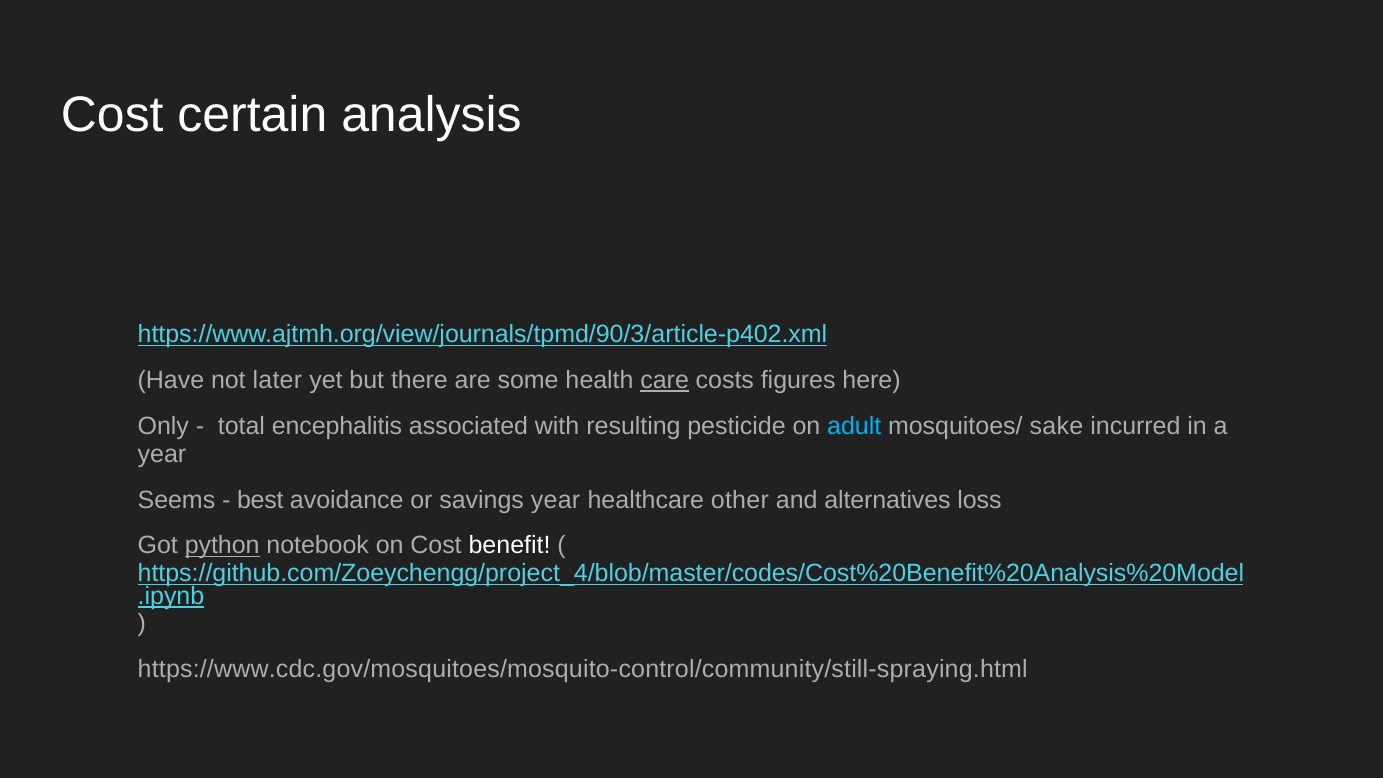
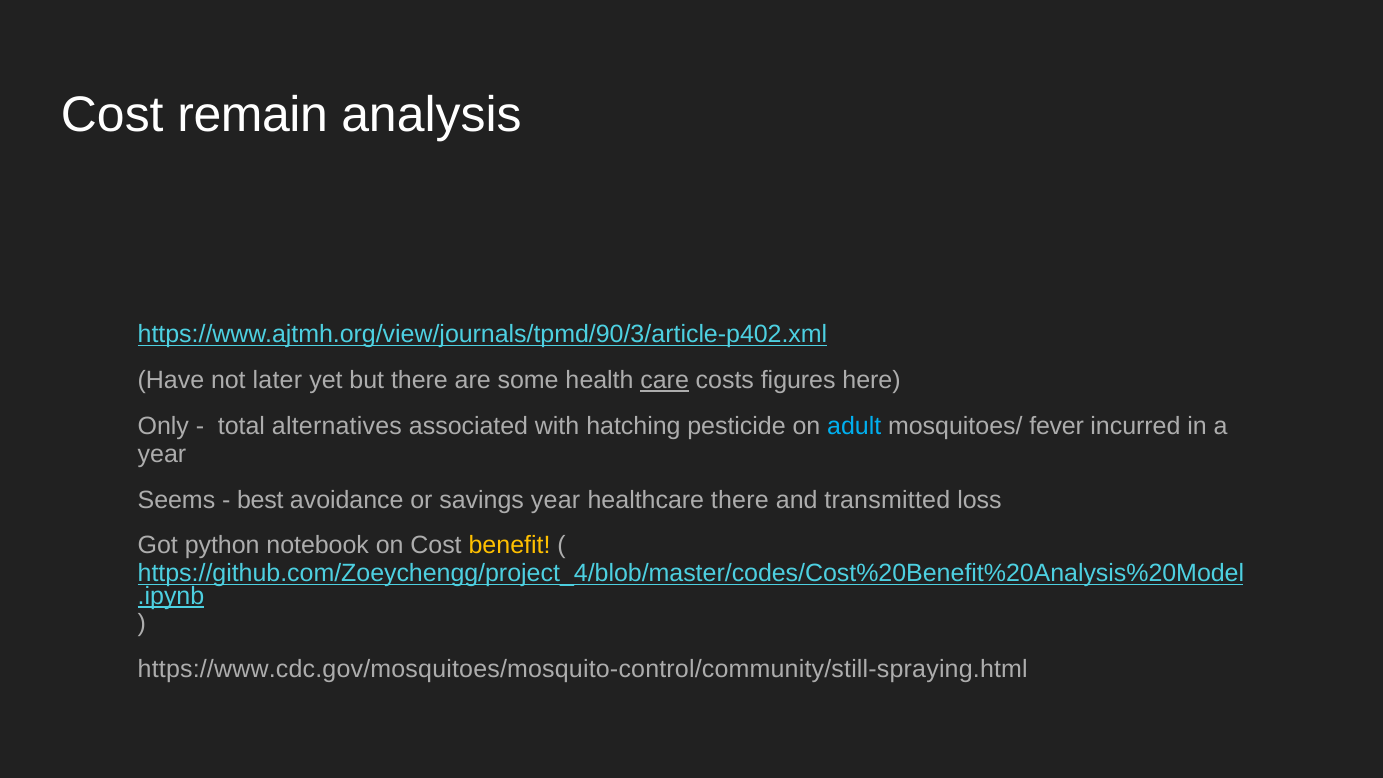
certain: certain -> remain (253, 115)
encephalitis: encephalitis -> alternatives (337, 426)
resulting: resulting -> hatching (633, 426)
sake: sake -> fever (1057, 426)
healthcare other: other -> there (740, 500)
alternatives: alternatives -> transmitted (887, 500)
python underline: present -> none (222, 546)
benefit colour: white -> yellow (510, 546)
